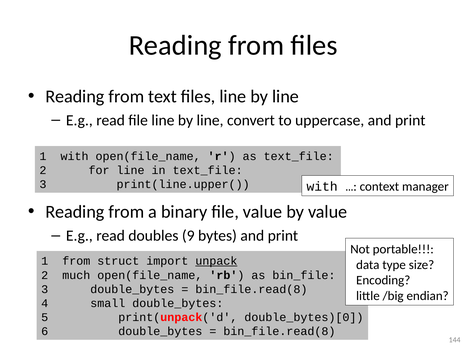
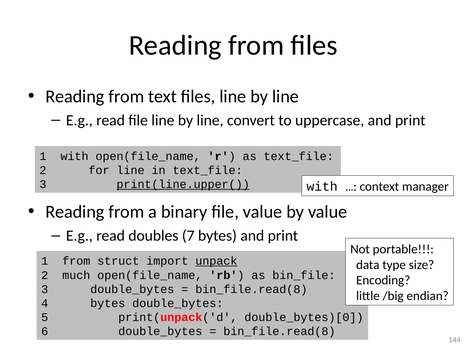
print(line.upper( underline: none -> present (183, 184)
9: 9 -> 7 (188, 235)
4 small: small -> bytes (108, 303)
